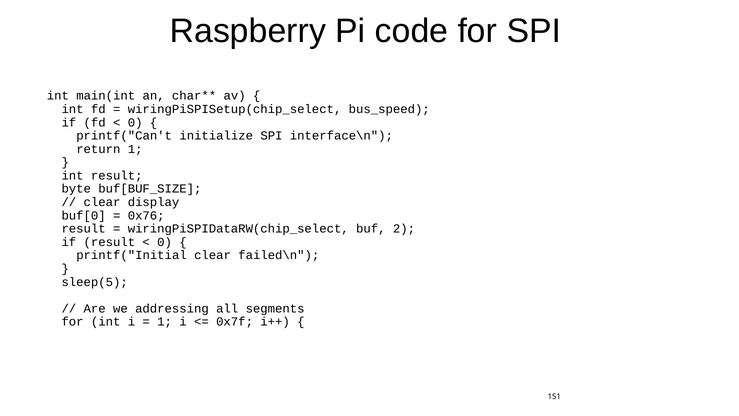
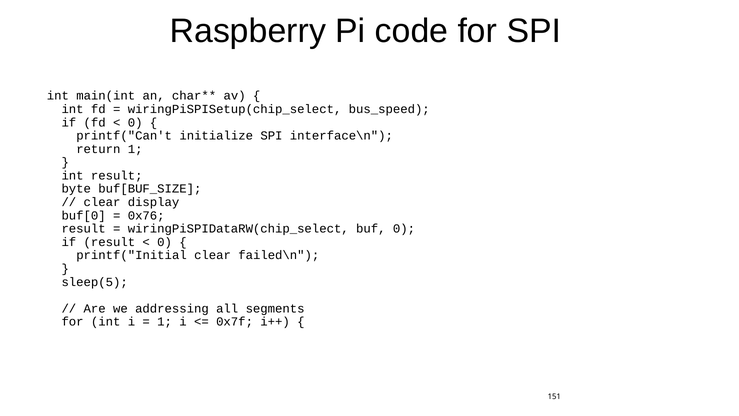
buf 2: 2 -> 0 (404, 229)
